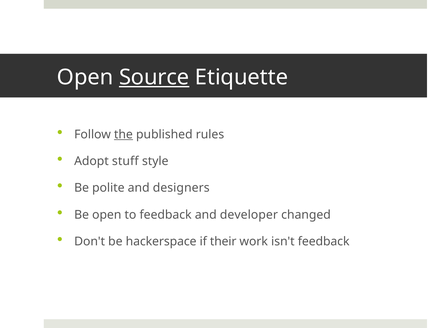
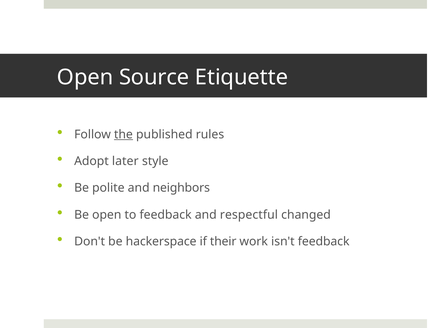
Source underline: present -> none (154, 77)
stuff: stuff -> later (125, 161)
designers: designers -> neighbors (181, 188)
developer: developer -> respectful (249, 215)
